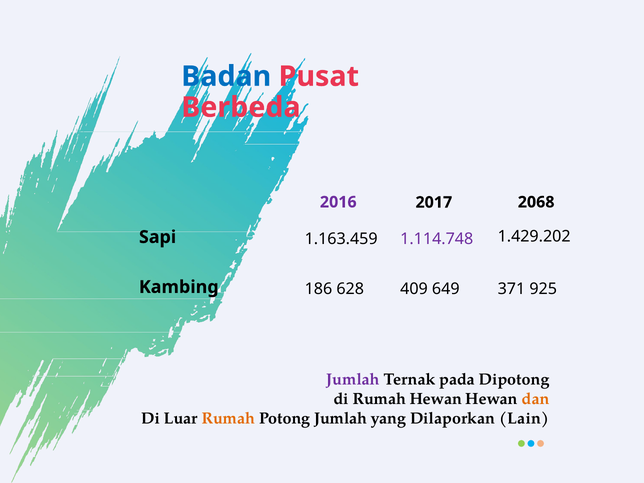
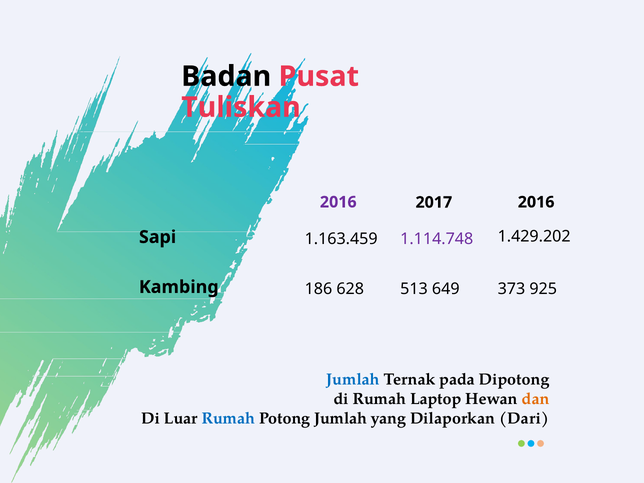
Badan colour: blue -> black (226, 76)
Berbeda: Berbeda -> Tuliskan (241, 107)
2017 2068: 2068 -> 2016 (536, 202)
409: 409 -> 513 (414, 289)
371: 371 -> 373 (511, 289)
Jumlah colour: purple -> blue (353, 380)
Rumah Hewan: Hewan -> Laptop (436, 399)
Rumah colour: orange -> blue (228, 418)
Lain: Lain -> Dari (524, 418)
